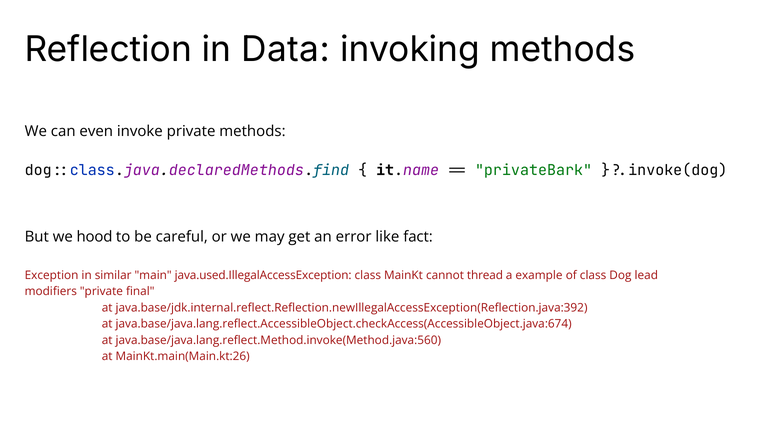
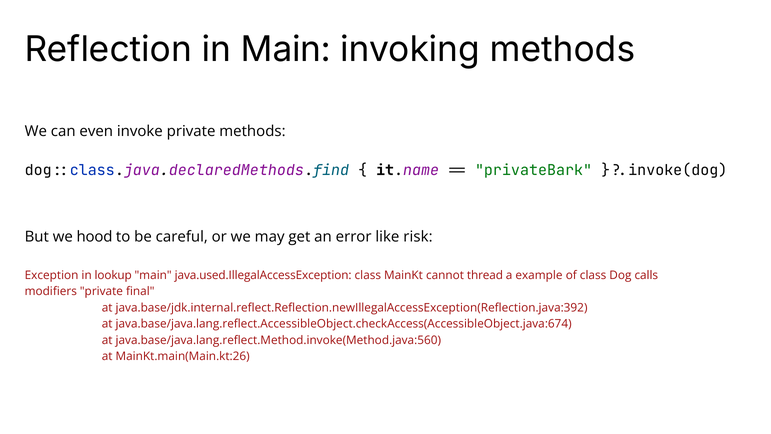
in Data: Data -> Main (286, 50)
fact: fact -> risk (418, 236)
similar: similar -> lookup (113, 275)
lead: lead -> calls (646, 275)
